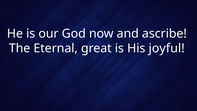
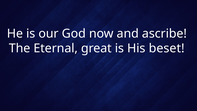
joyful: joyful -> beset (167, 48)
